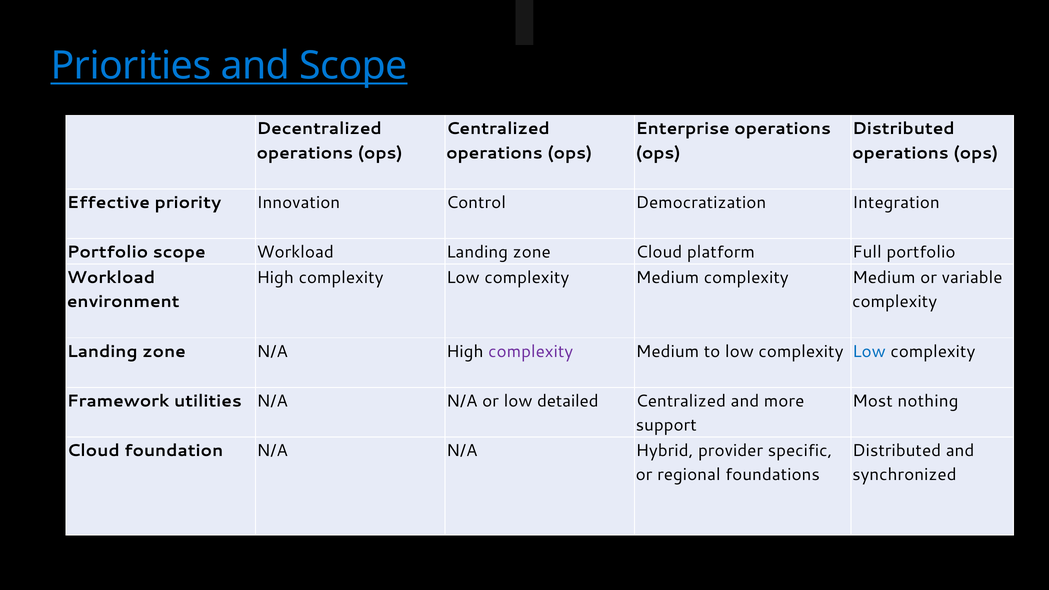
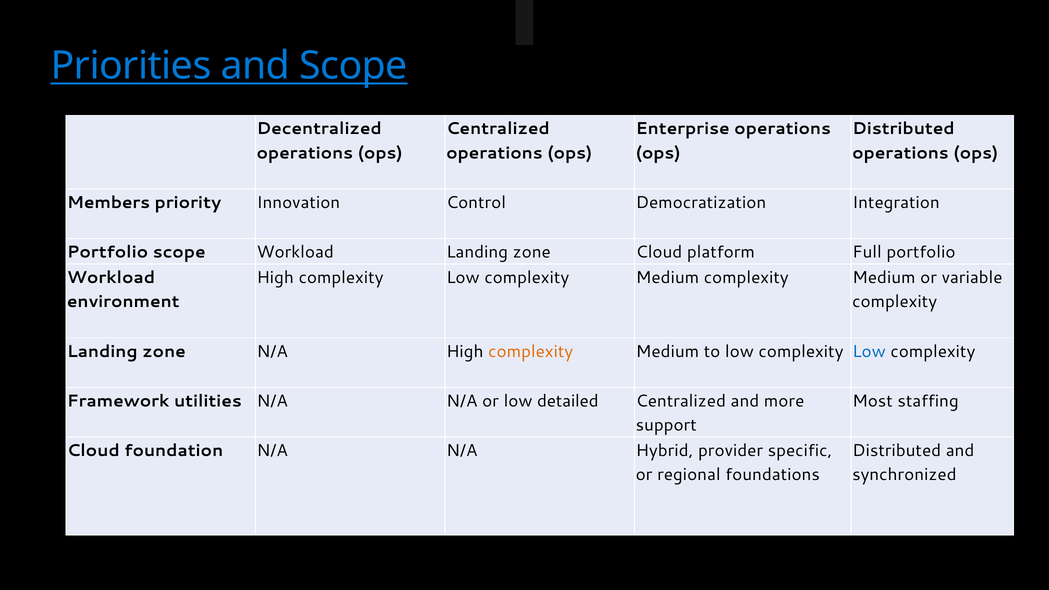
Effective: Effective -> Members (109, 203)
complexity colour: purple -> orange (531, 351)
nothing: nothing -> staffing (928, 401)
